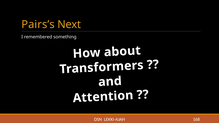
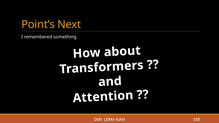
Pairs’s: Pairs’s -> Point’s (38, 25)
